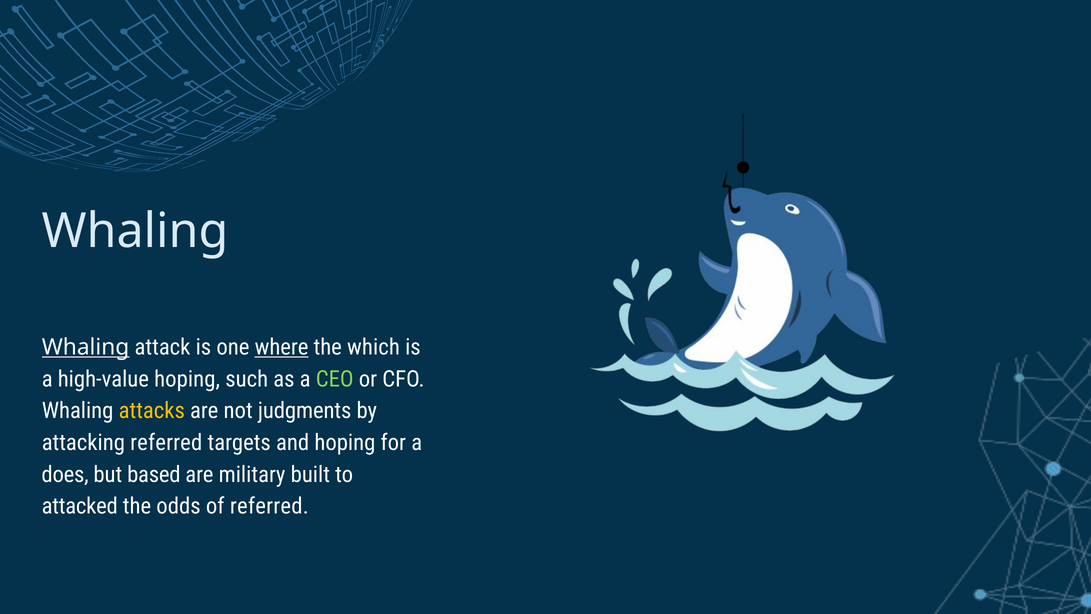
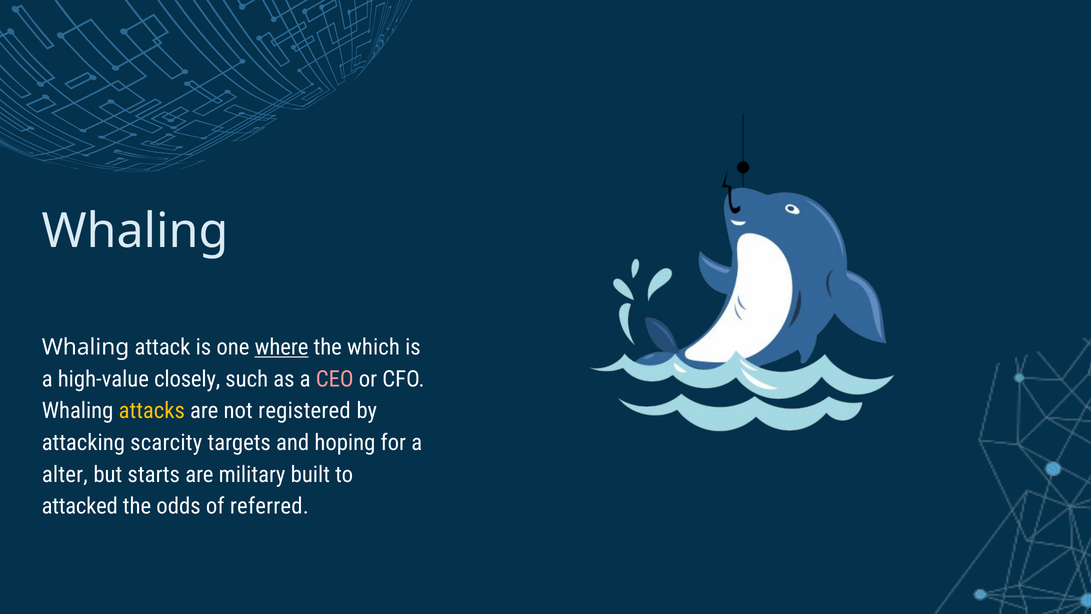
Whaling underline: present -> none (86, 347)
high-value hoping: hoping -> closely (187, 379)
CEO colour: light green -> pink (335, 379)
judgments: judgments -> registered (305, 411)
attacking referred: referred -> scarcity (166, 443)
does: does -> alter (65, 474)
based: based -> starts (154, 474)
